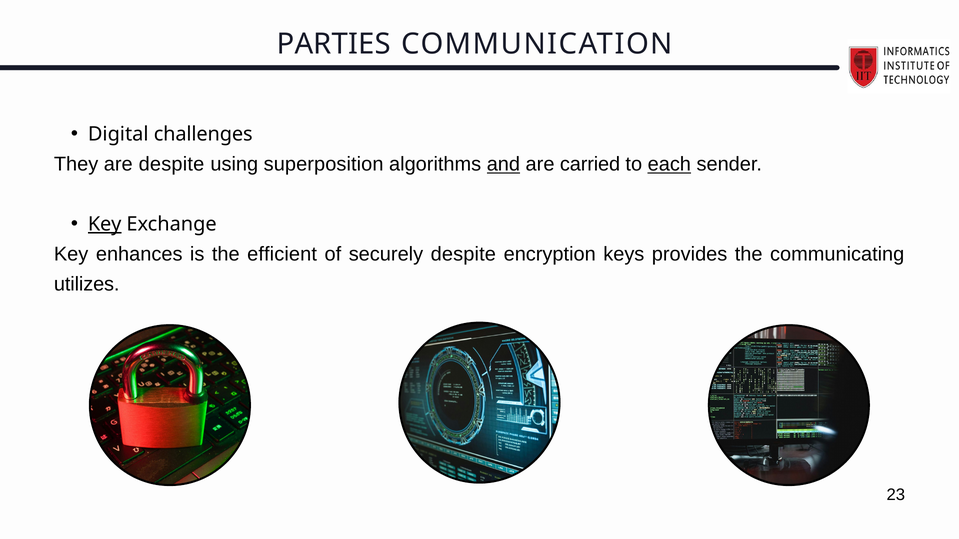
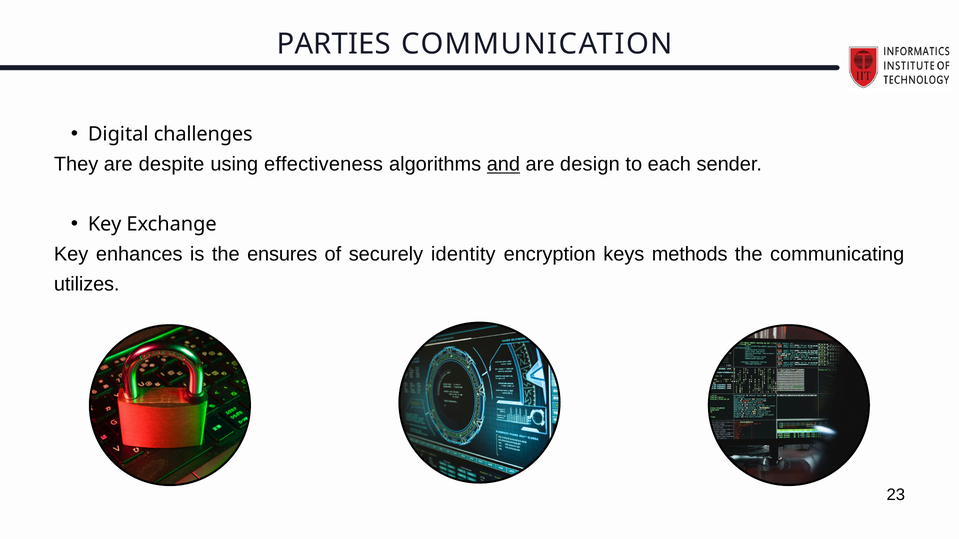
superposition: superposition -> effectiveness (324, 164)
carried: carried -> design (590, 164)
each underline: present -> none (669, 164)
Key underline: present -> none (105, 224)
efficient: efficient -> ensures (282, 254)
securely despite: despite -> identity (463, 254)
provides: provides -> methods (690, 254)
